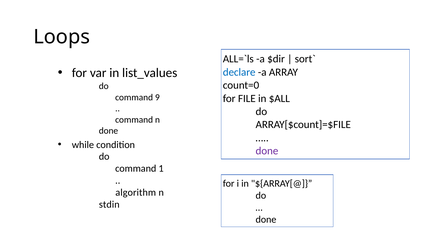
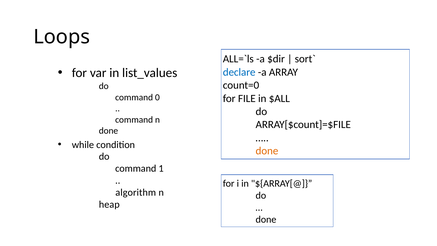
9: 9 -> 0 (157, 97)
done colour: purple -> orange (267, 151)
stdin: stdin -> heap (109, 204)
